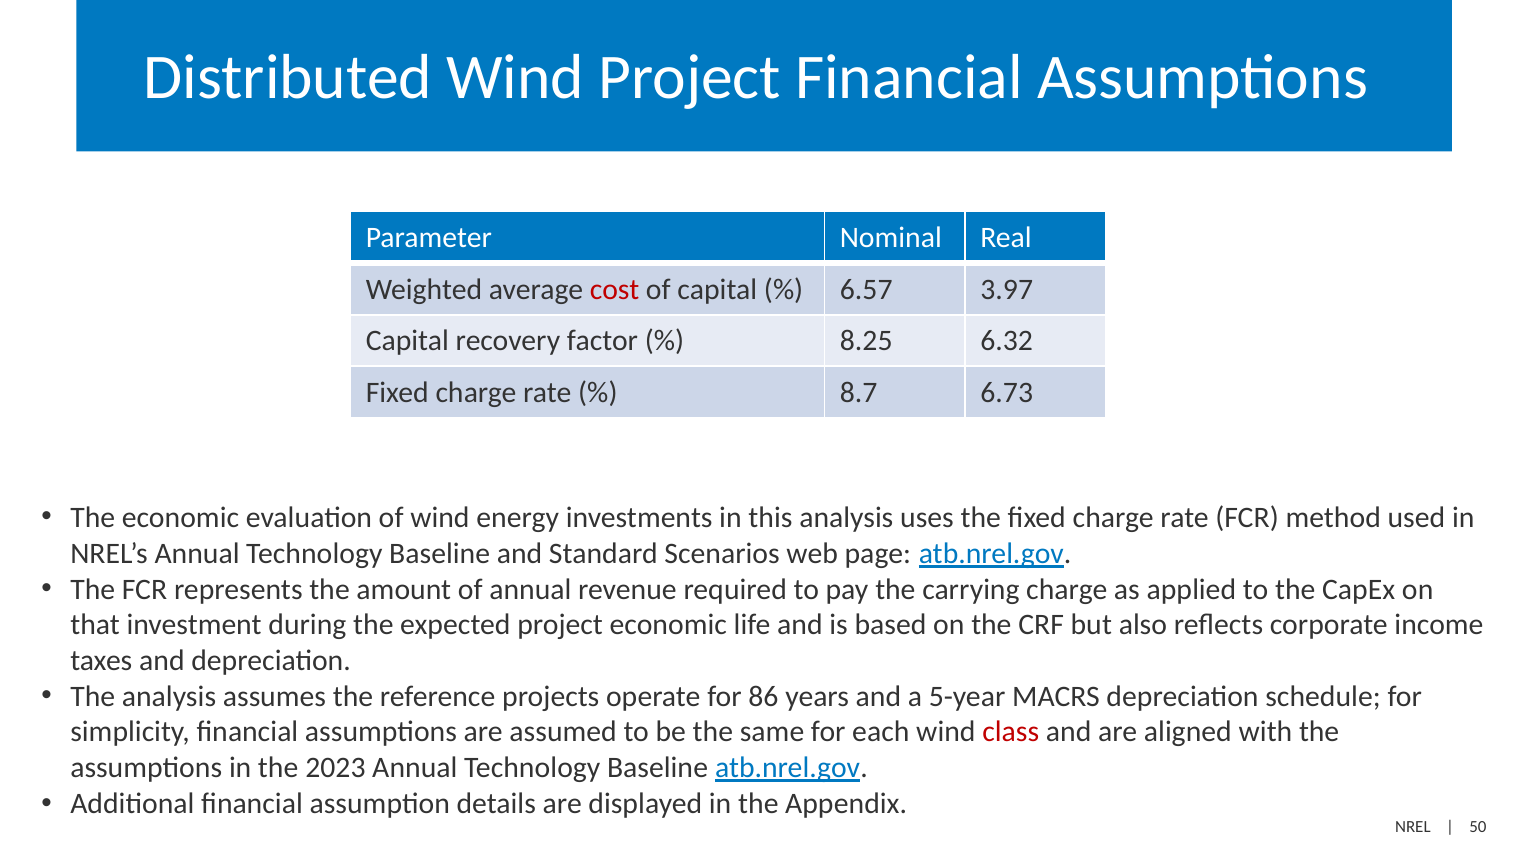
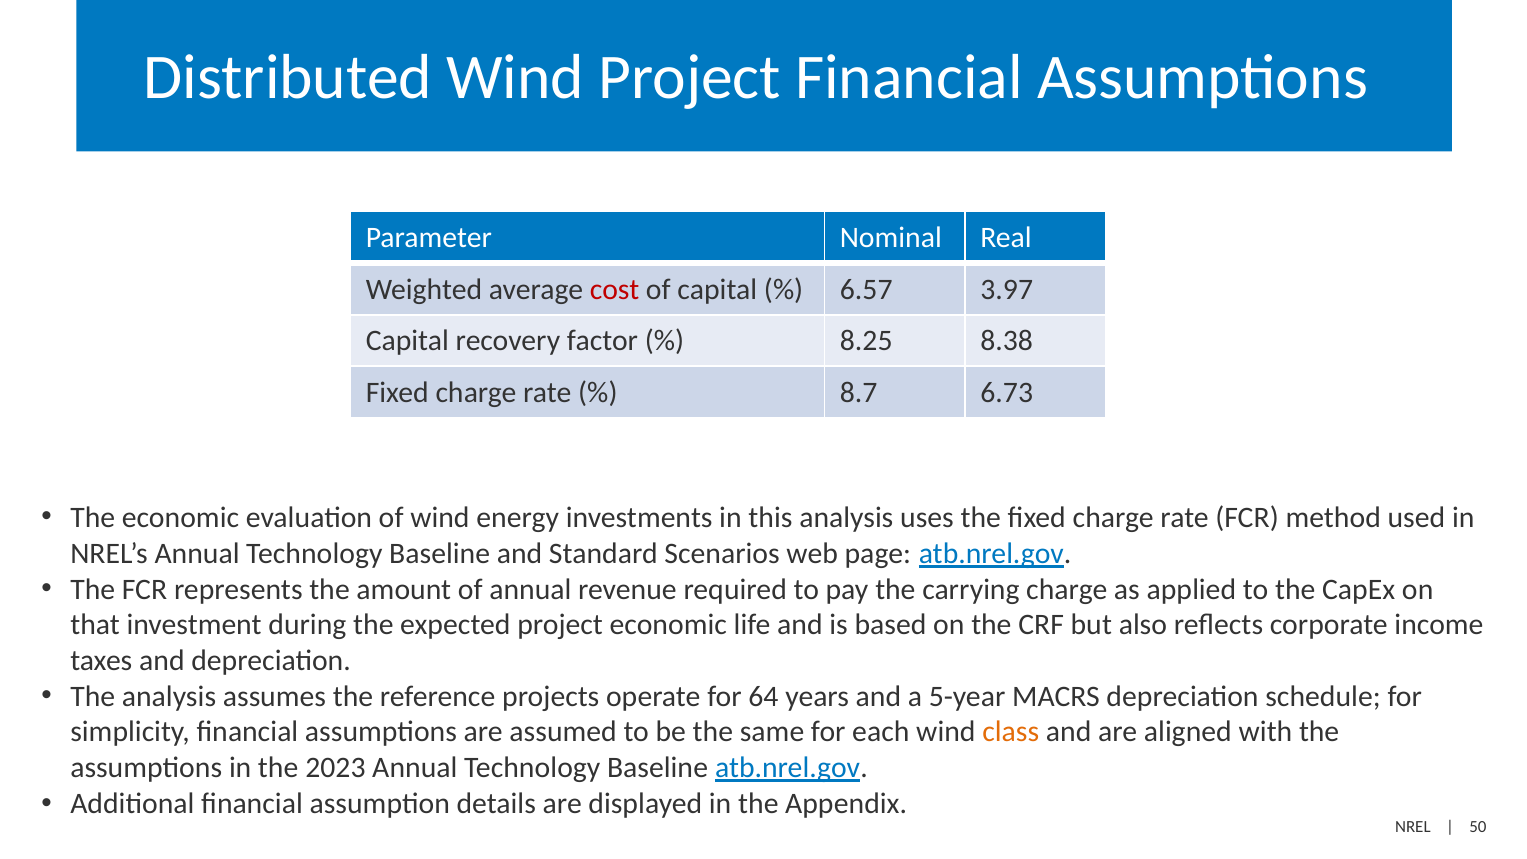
6.32: 6.32 -> 8.38 (1007, 341)
86: 86 -> 64 (763, 696)
class colour: red -> orange (1011, 732)
